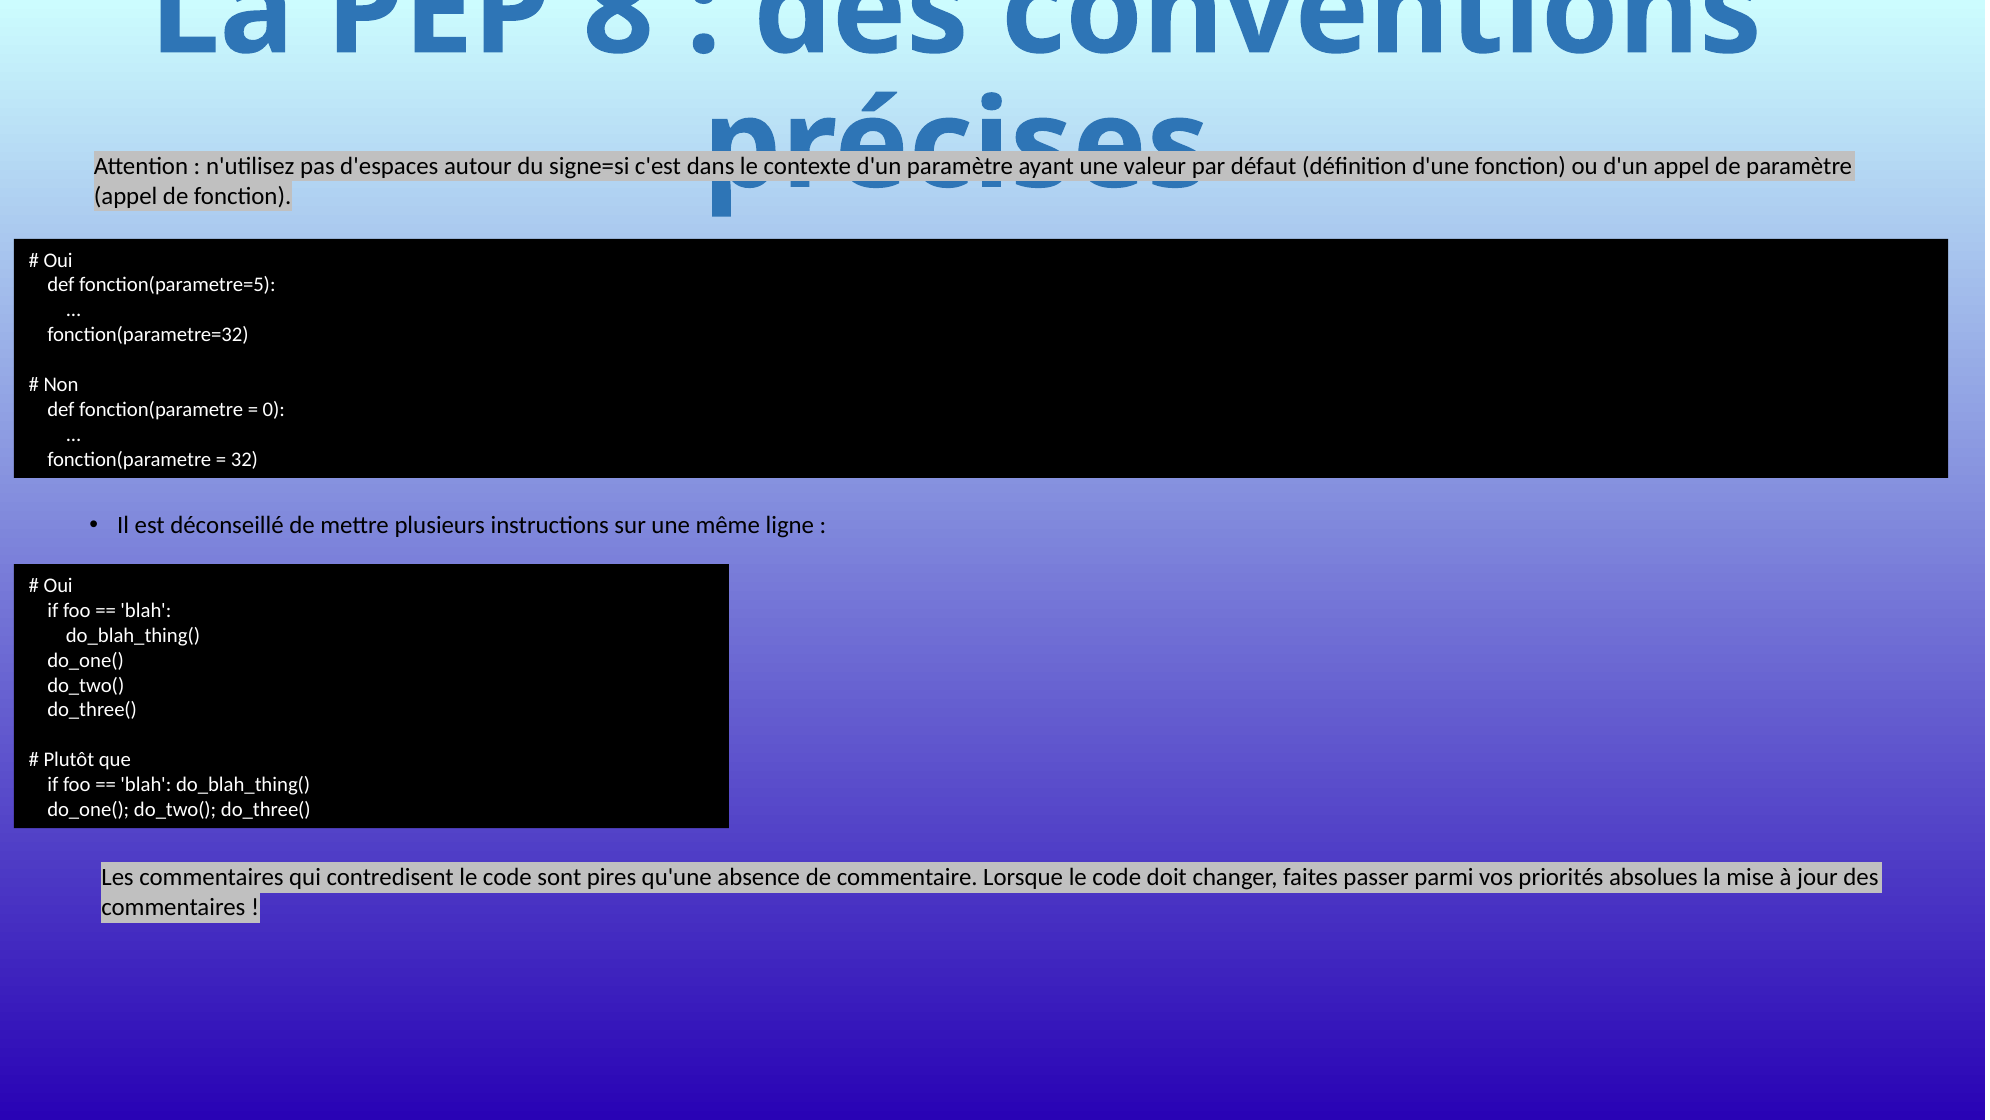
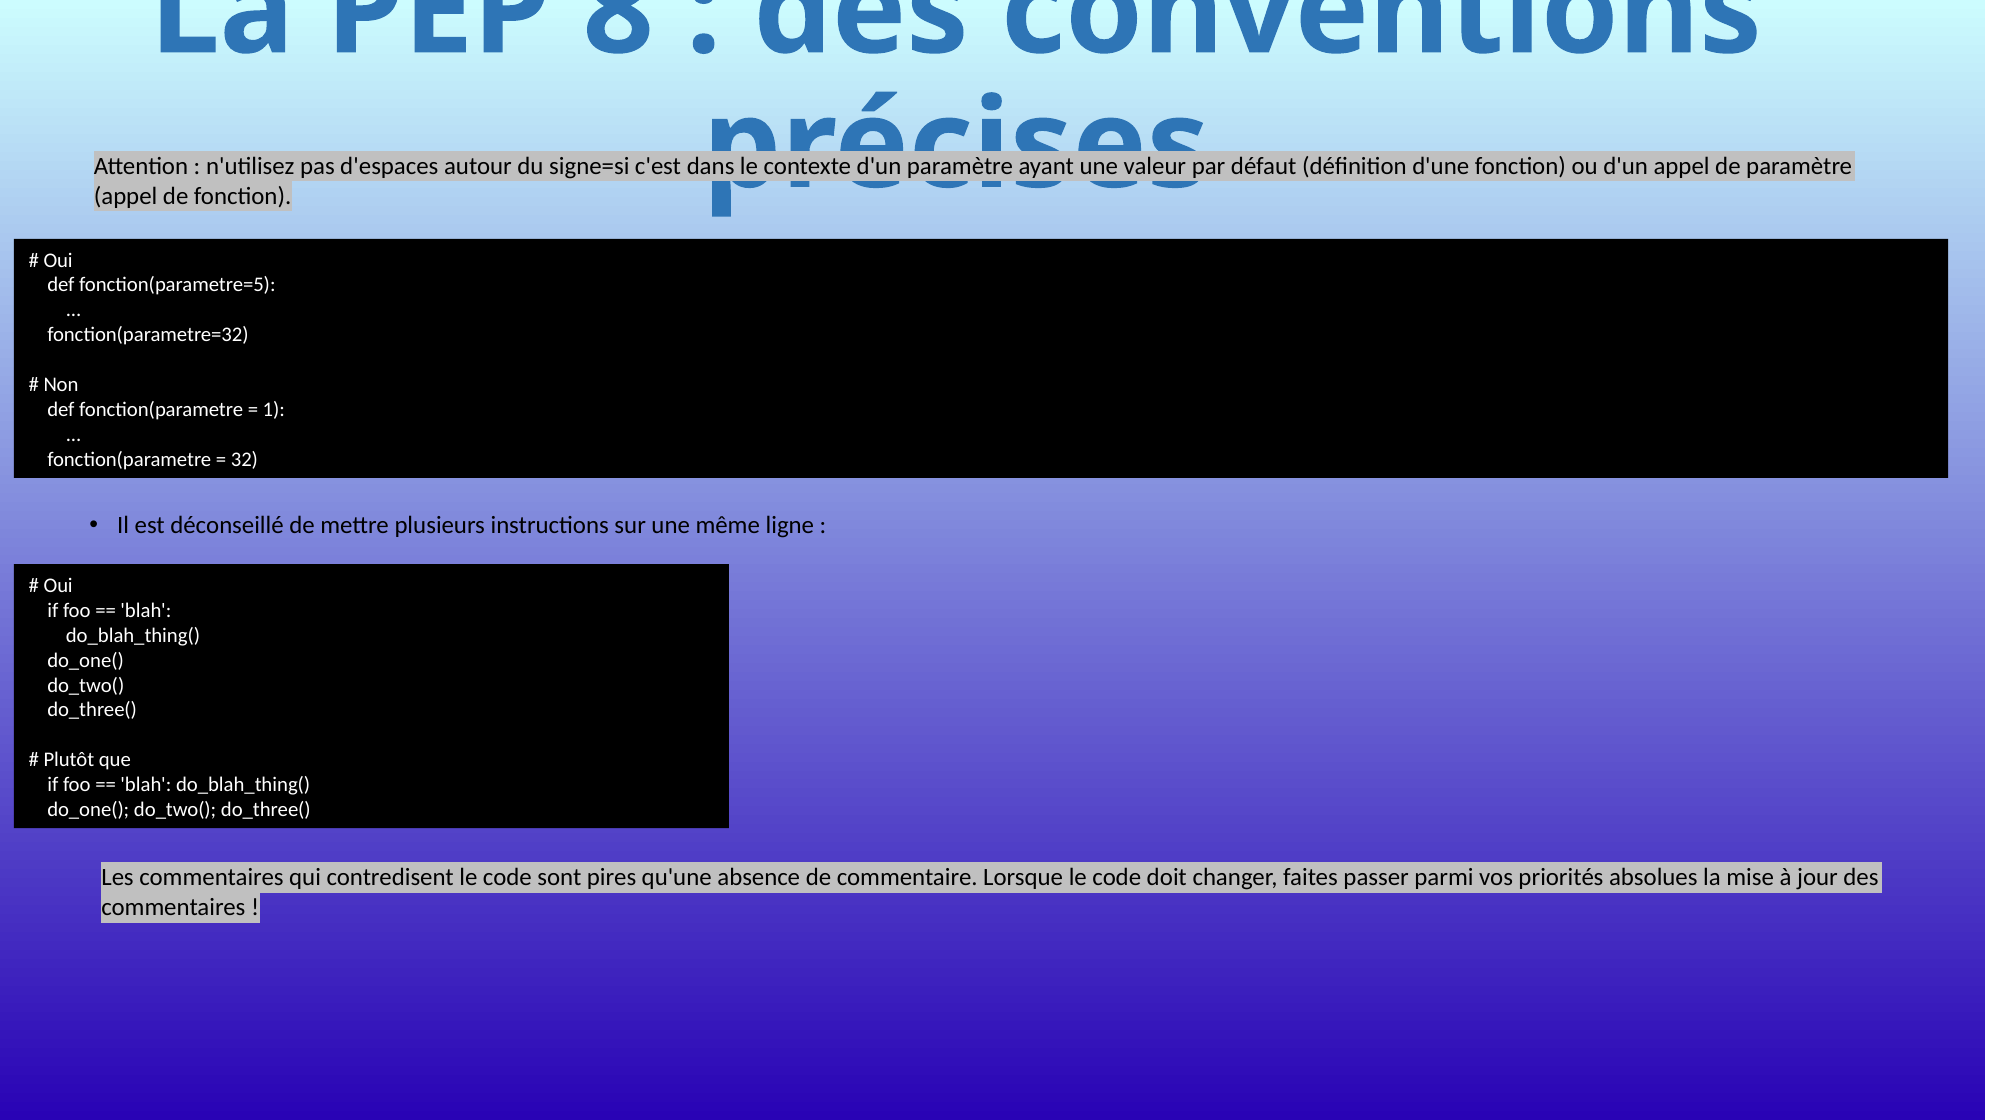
0: 0 -> 1 (274, 410)
